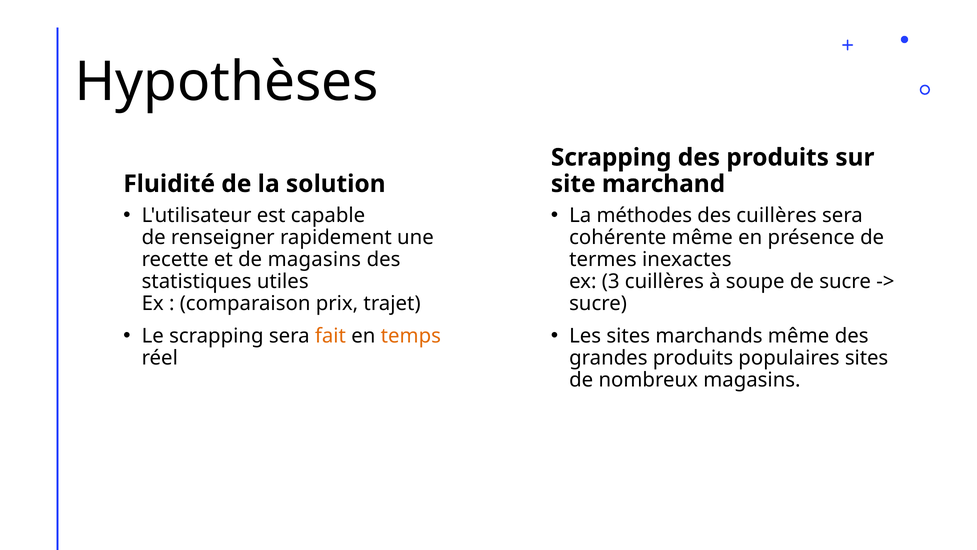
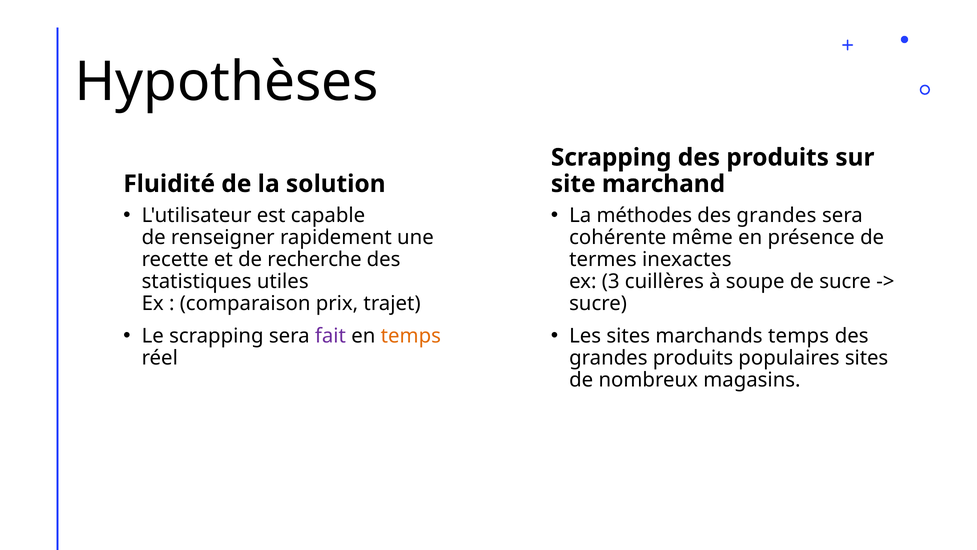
cuillères: cuillères -> grandes (776, 215)
de magasins: magasins -> recherche (315, 259)
fait colour: orange -> purple (330, 336)
marchands même: même -> temps (799, 336)
